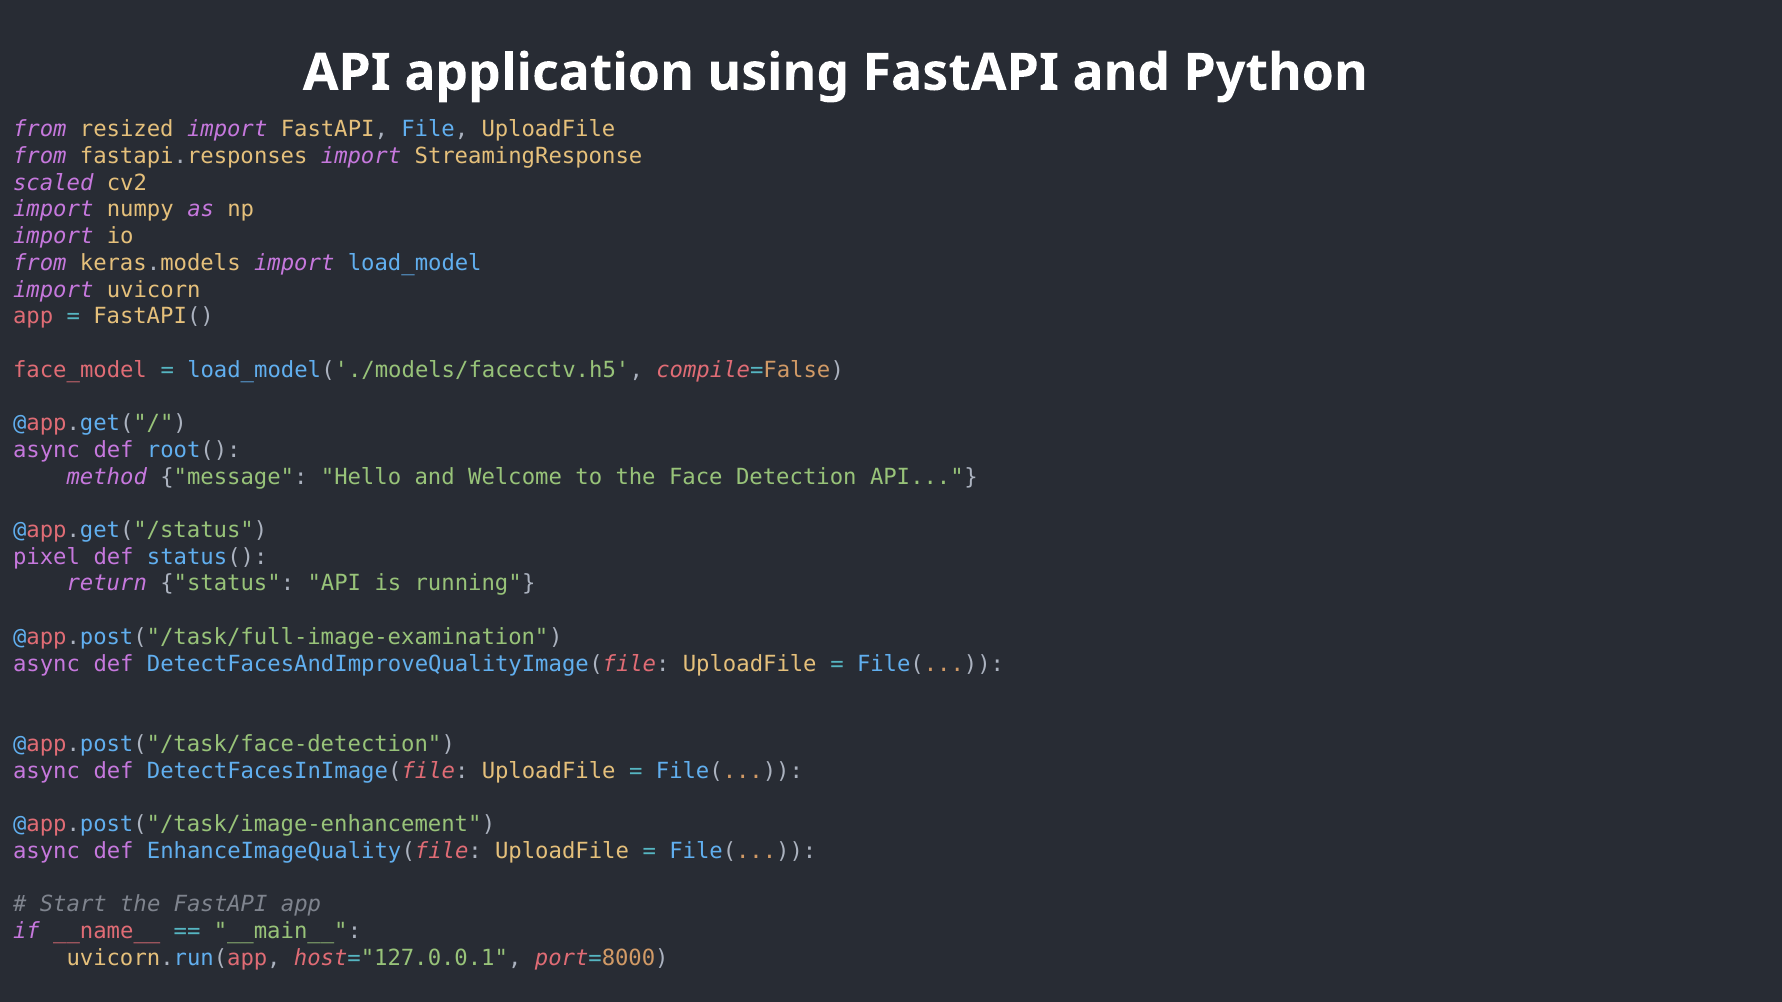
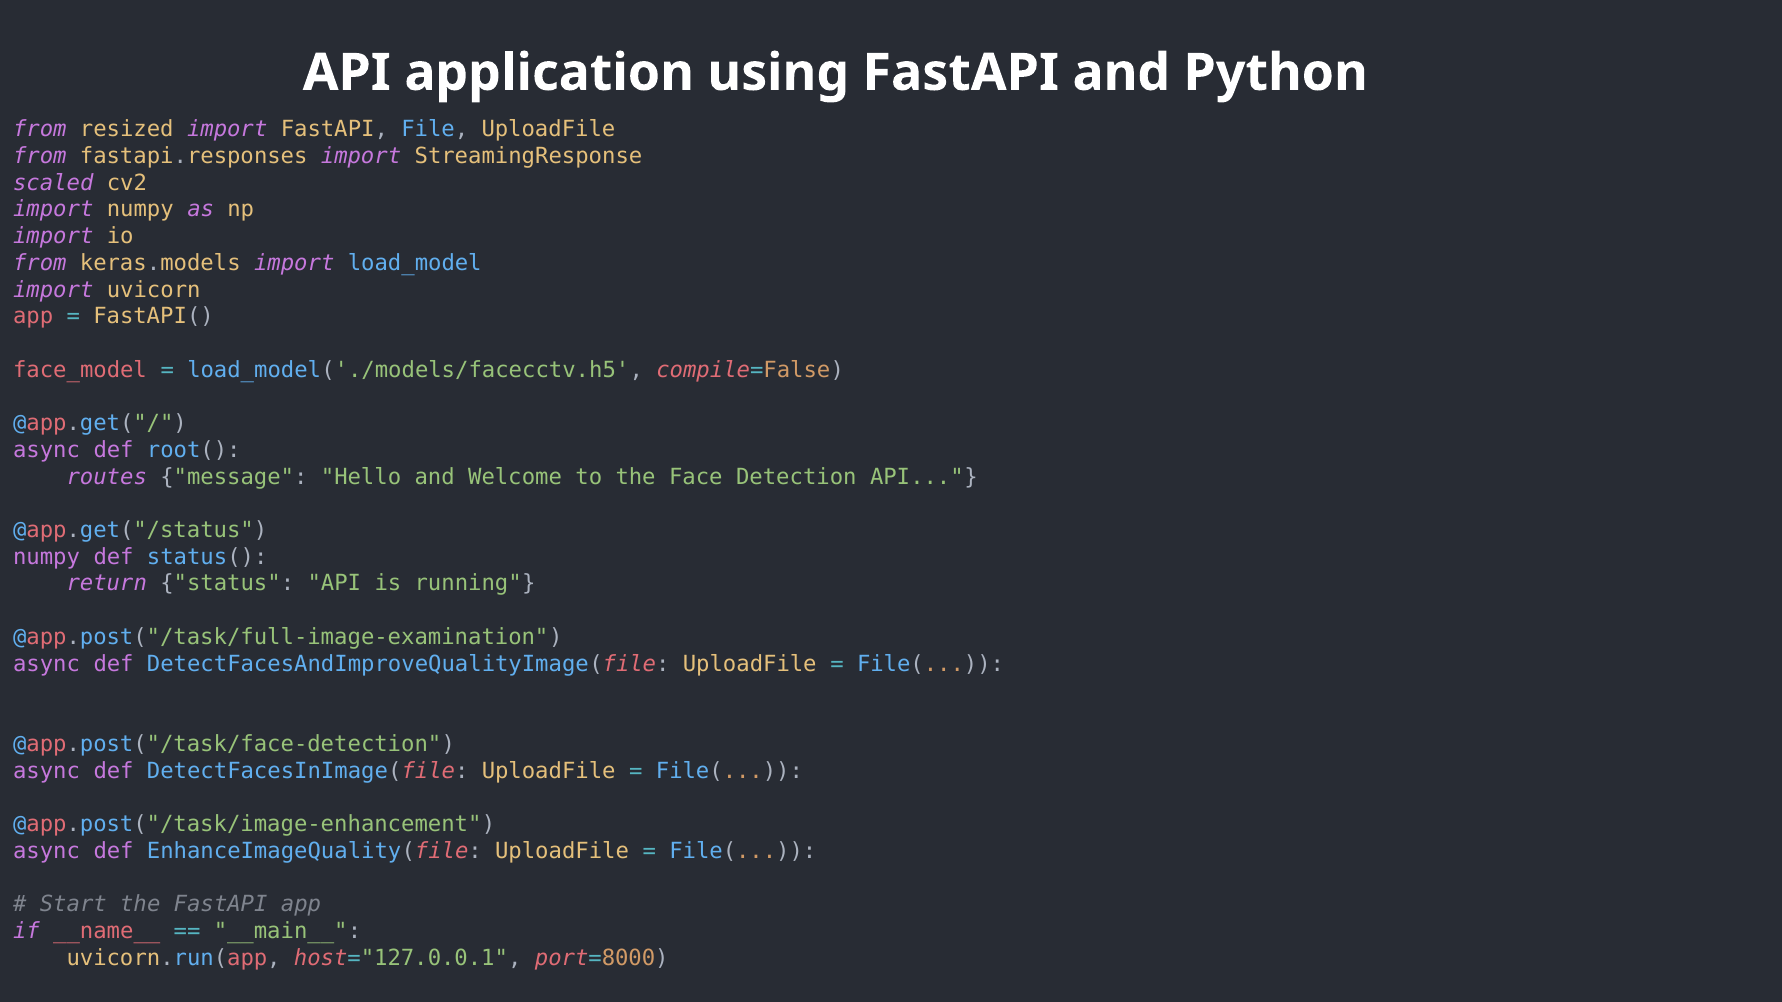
method: method -> routes (107, 477)
pixel: pixel -> numpy (47, 557)
